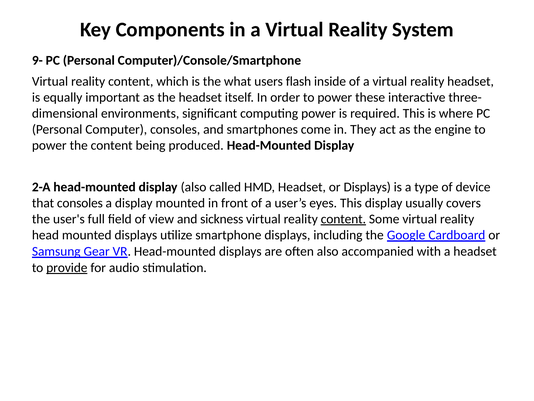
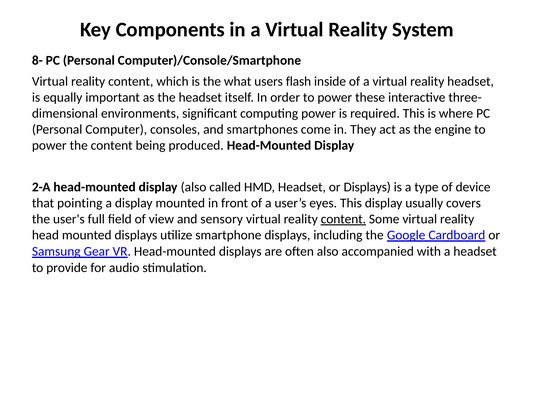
9-: 9- -> 8- (37, 60)
that consoles: consoles -> pointing (80, 203)
sickness: sickness -> sensory (222, 219)
provide underline: present -> none (67, 267)
